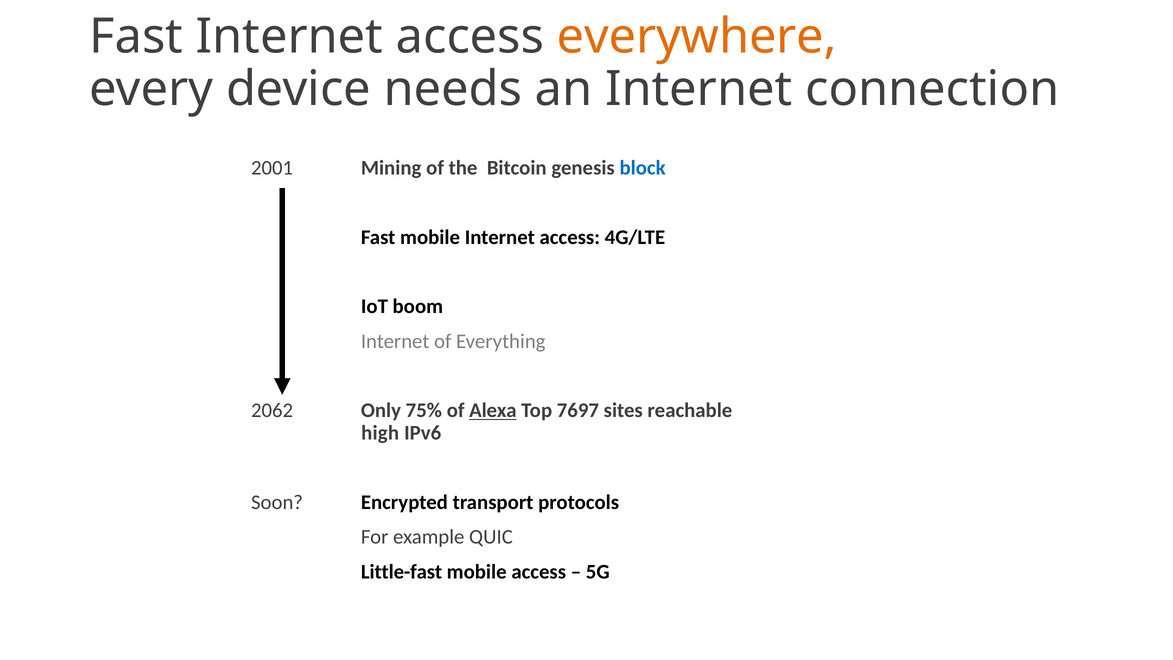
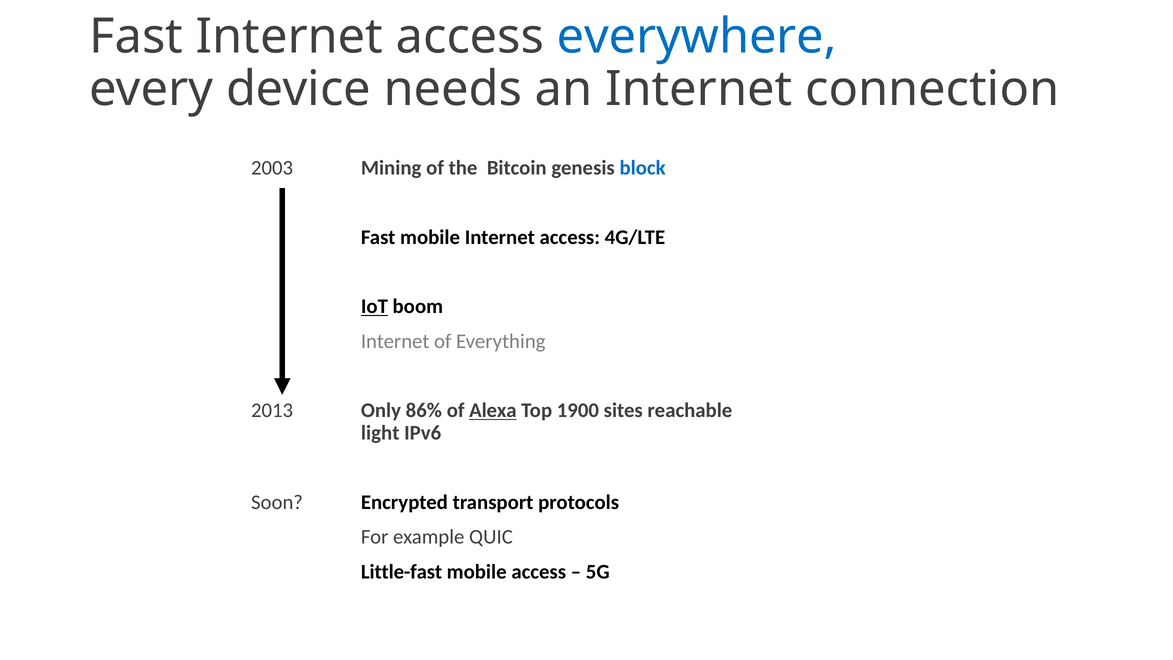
everywhere colour: orange -> blue (697, 37)
2001: 2001 -> 2003 (272, 168)
IoT underline: none -> present (374, 306)
2062: 2062 -> 2013 (272, 410)
75%: 75% -> 86% (424, 410)
7697: 7697 -> 1900 (578, 410)
high: high -> light (380, 433)
